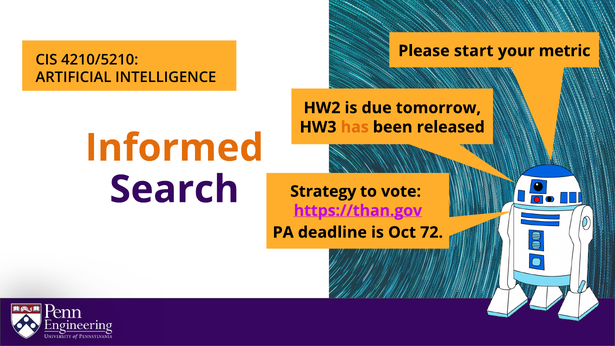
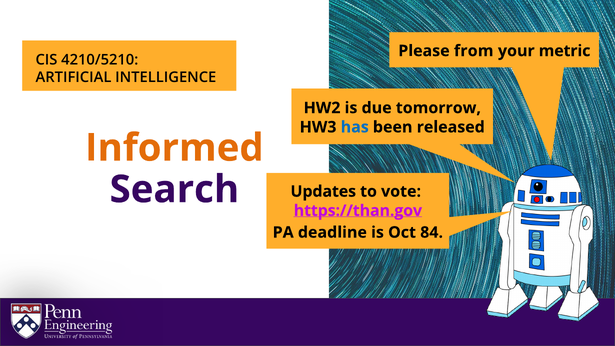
start: start -> from (474, 51)
has colour: orange -> blue (355, 127)
Strategy: Strategy -> Updates (323, 191)
72: 72 -> 84 (432, 232)
